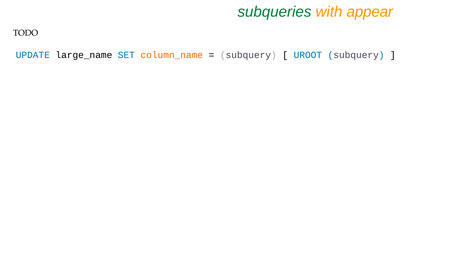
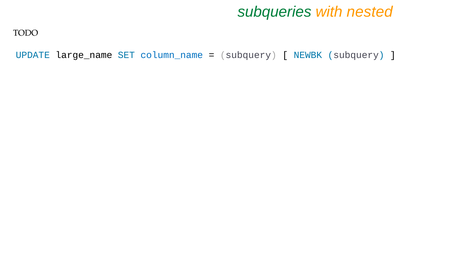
appear: appear -> nested (370, 12)
column_name colour: orange -> blue (172, 55)
UROOT: UROOT -> NEWBK (308, 55)
